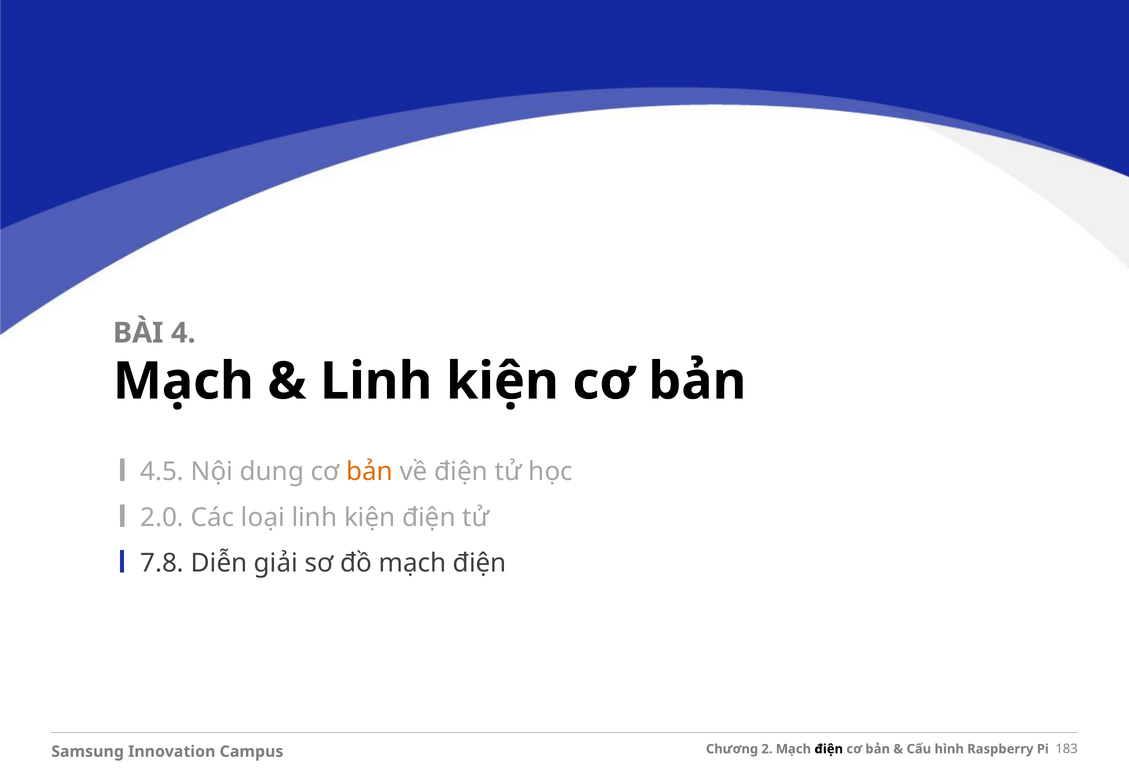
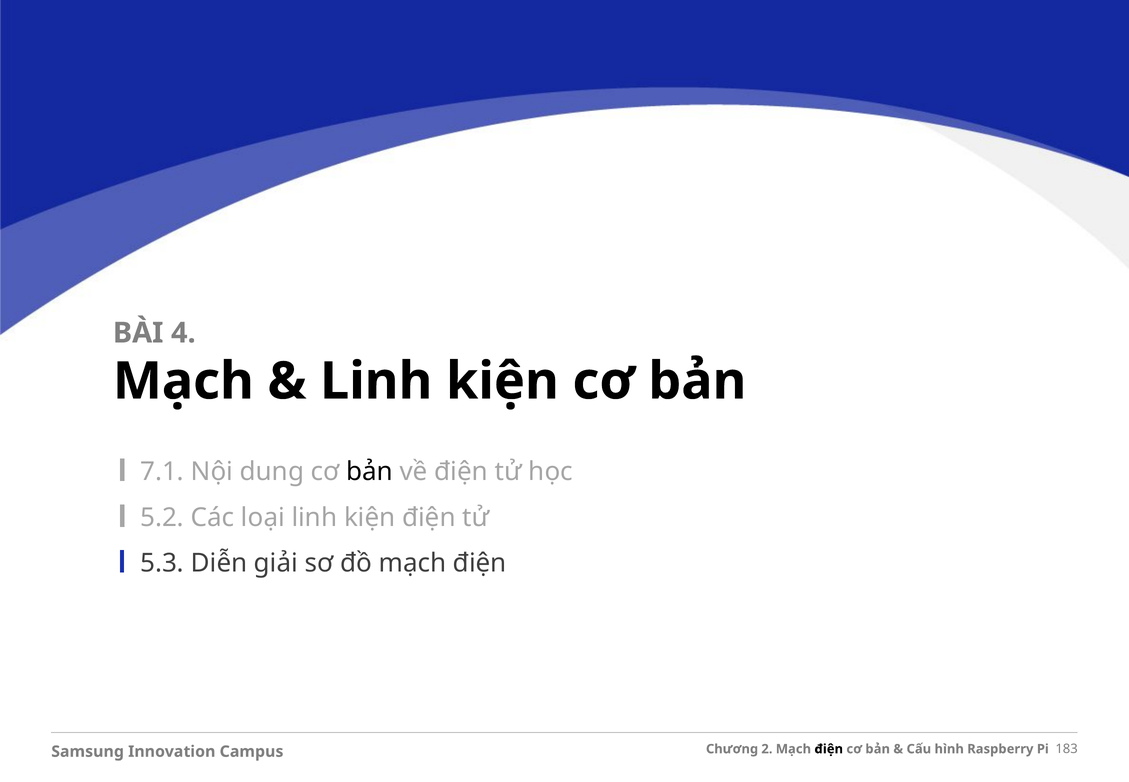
4.5: 4.5 -> 7.1 (162, 472)
bản colour: orange -> black (369, 472)
2.0: 2.0 -> 5.2 (162, 517)
7.8: 7.8 -> 5.3 (162, 563)
